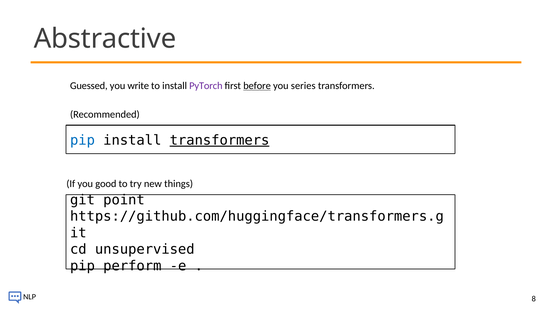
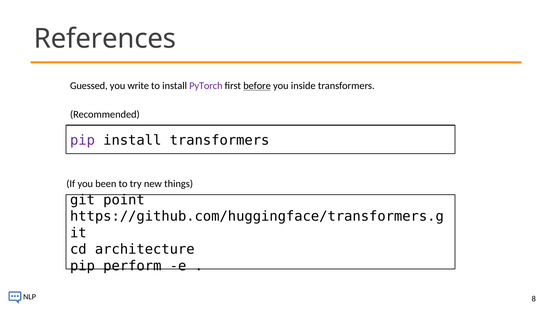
Abstractive: Abstractive -> References (105, 39)
series: series -> inside (303, 86)
pip colour: blue -> purple (82, 141)
transformers underline: present -> none (220, 141)
good: good -> been (106, 184)
unsupervised: unsupervised -> architecture (145, 250)
